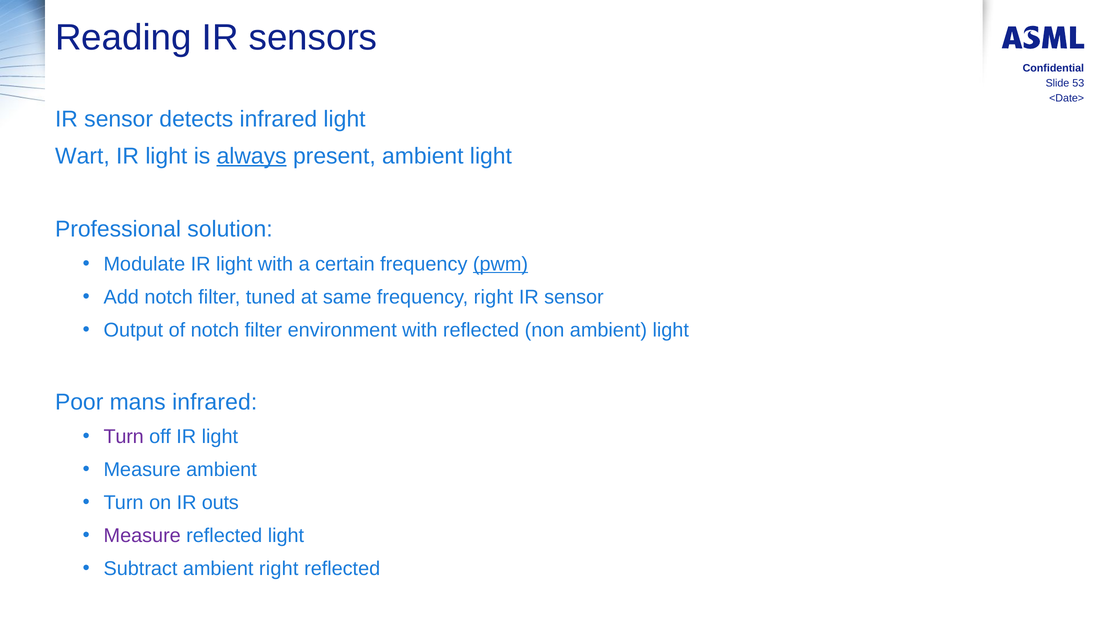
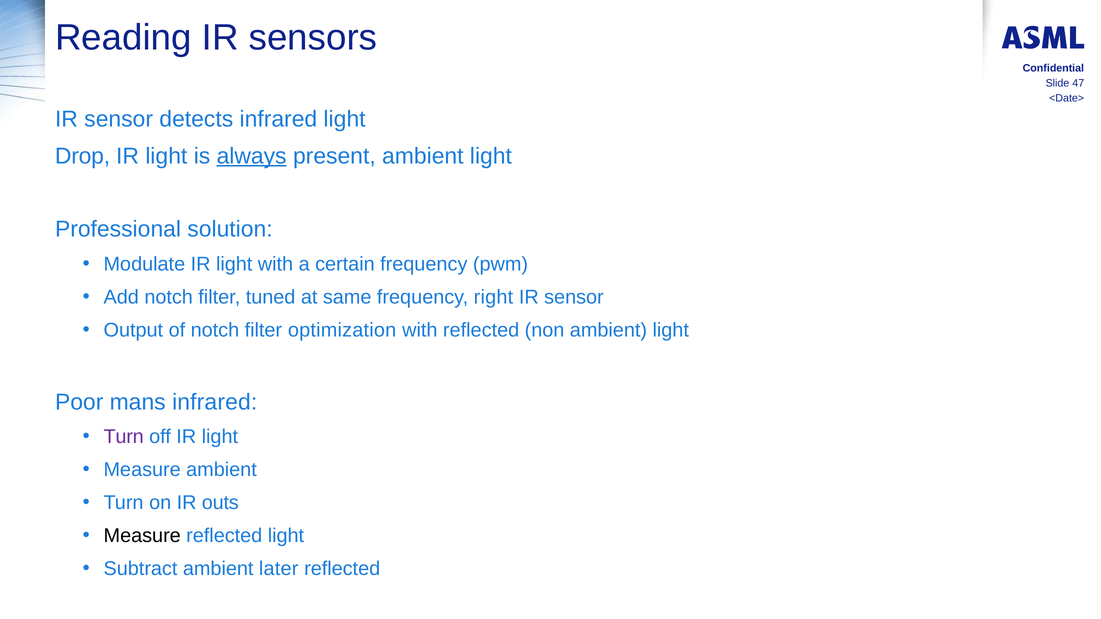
53: 53 -> 47 (1078, 83)
Wart: Wart -> Drop (83, 156)
pwm underline: present -> none (500, 264)
environment: environment -> optimization (342, 330)
Measure colour: purple -> black (142, 536)
ambient right: right -> later (279, 569)
